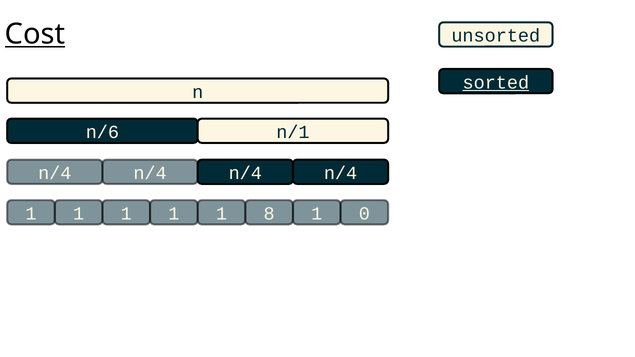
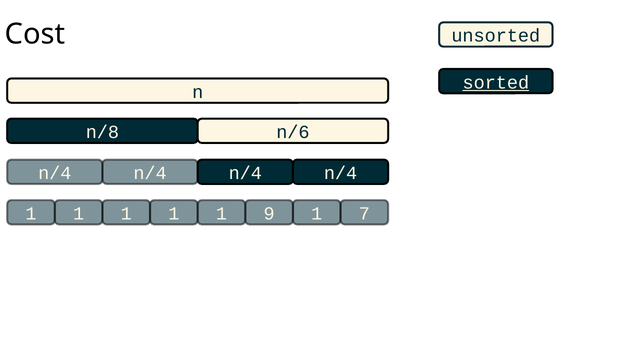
Cost underline: present -> none (35, 34)
n/6: n/6 -> n/8 (102, 132)
n/1: n/1 -> n/6 (293, 132)
8: 8 -> 9 (269, 214)
0: 0 -> 7 (364, 214)
